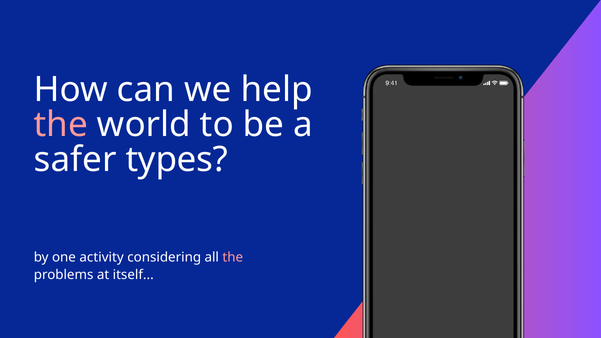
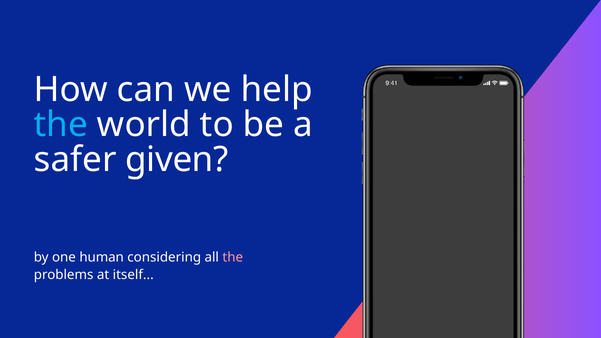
the colour: pink -> light blue (61, 125)
types: types -> given (177, 160)
activity: activity -> human (102, 258)
